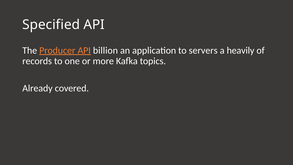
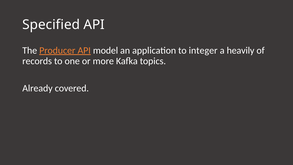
billion: billion -> model (106, 50)
servers: servers -> integer (203, 50)
